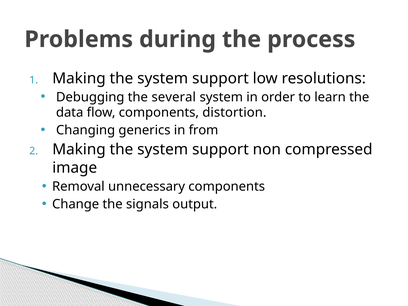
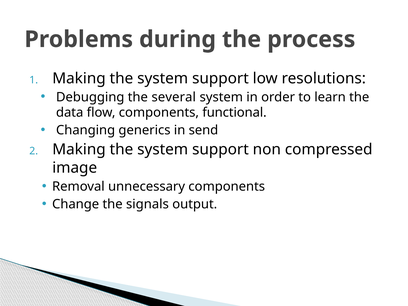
distortion: distortion -> functional (234, 113)
from: from -> send (203, 130)
